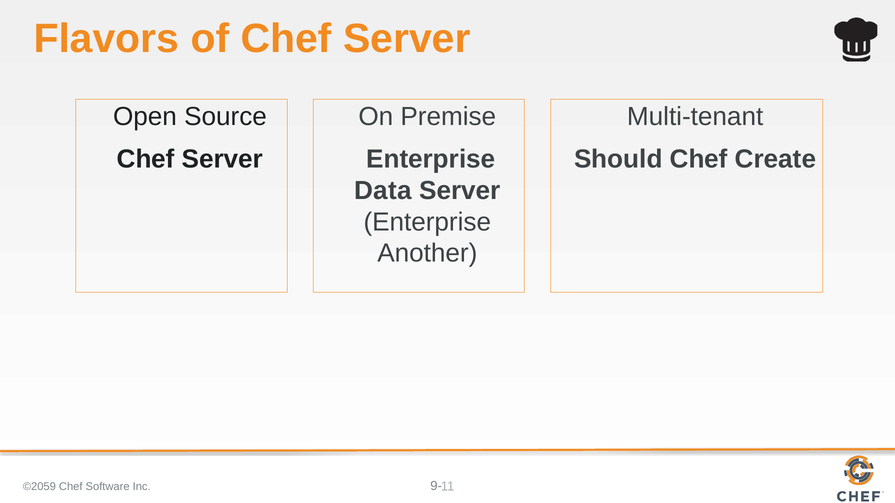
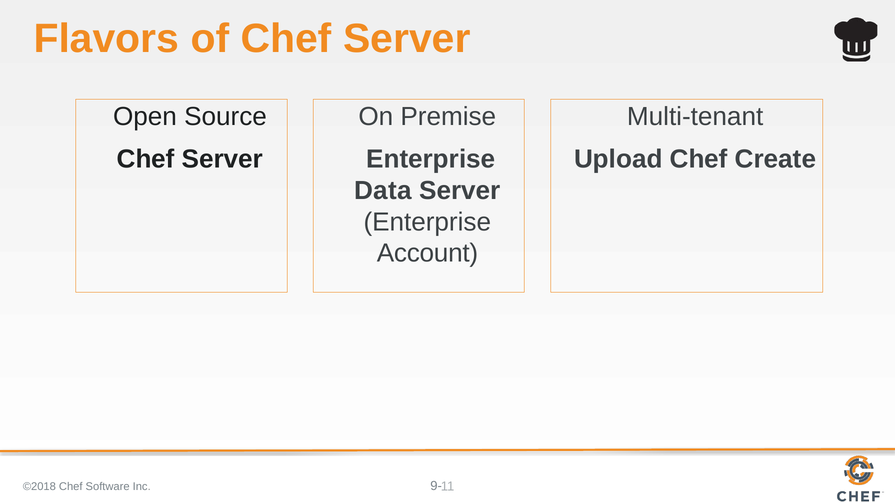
Should: Should -> Upload (618, 159)
Another: Another -> Account (427, 253)
©2059: ©2059 -> ©2018 (39, 487)
